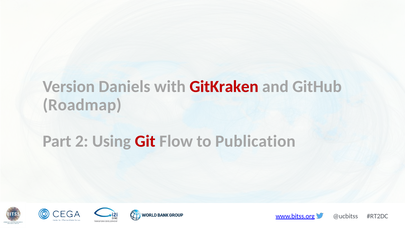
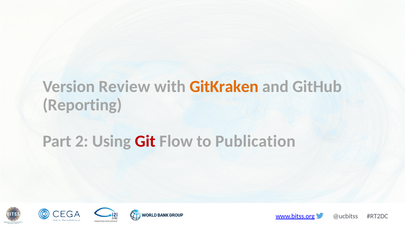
Daniels: Daniels -> Review (124, 86)
GitKraken colour: red -> orange (224, 86)
Roadmap: Roadmap -> Reporting (82, 105)
